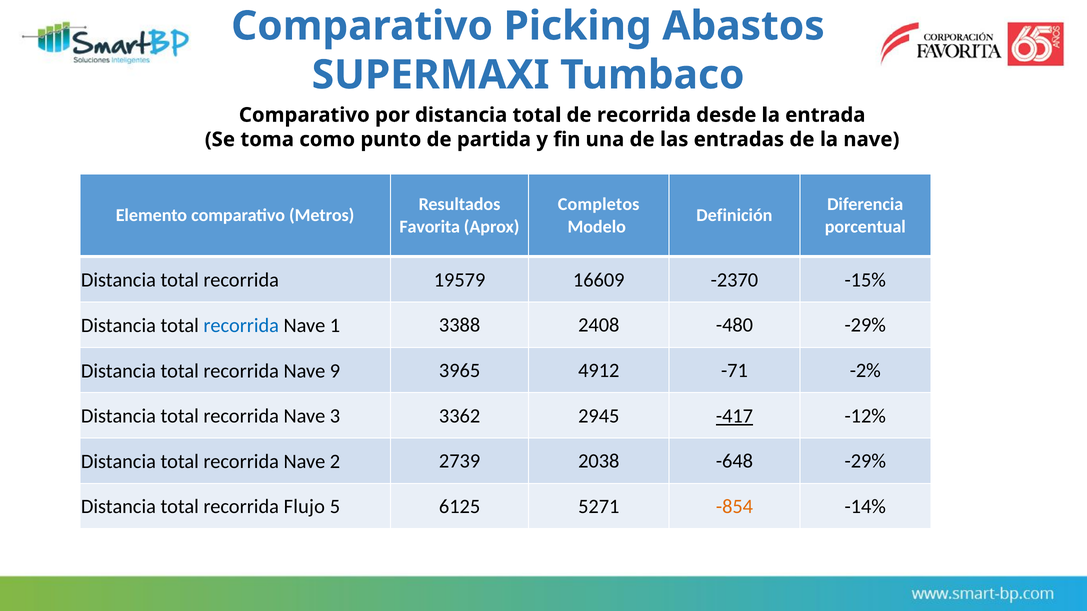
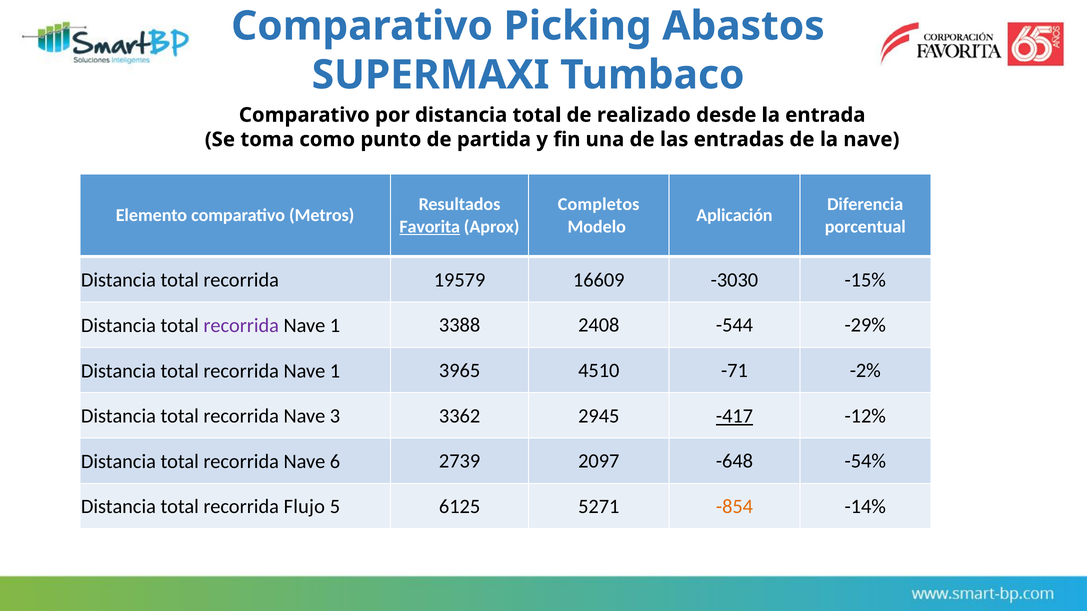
de recorrida: recorrida -> realizado (644, 115)
Definición: Definición -> Aplicación (734, 216)
Favorita underline: none -> present (430, 227)
-2370: -2370 -> -3030 (734, 280)
recorrida colour: blue -> purple (241, 326)
-480: -480 -> -544 (734, 326)
9: 9 -> 1 (335, 371)
4912: 4912 -> 4510 (599, 371)
2: 2 -> 6 (335, 462)
2038: 2038 -> 2097 (599, 462)
-648 -29%: -29% -> -54% (865, 462)
